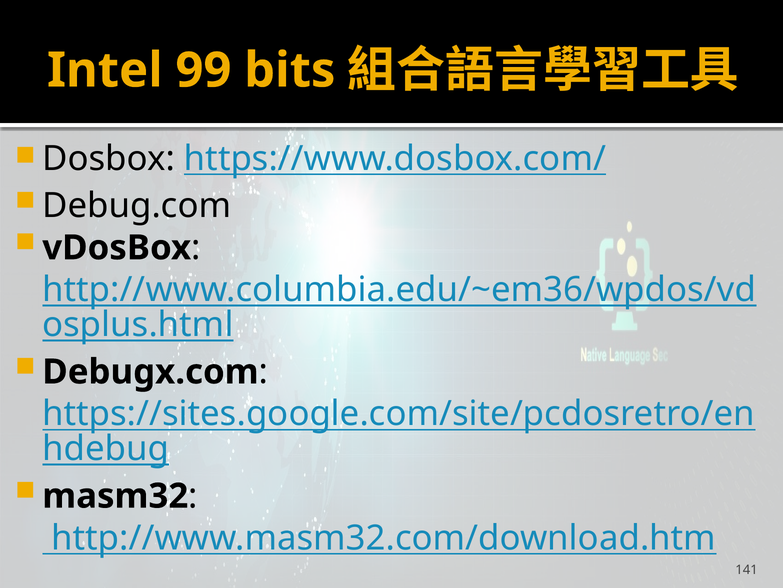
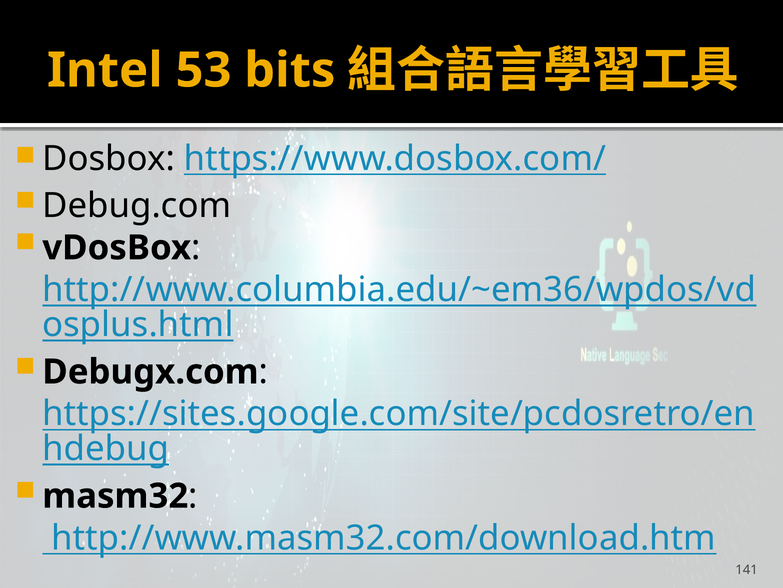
99: 99 -> 53 (203, 70)
